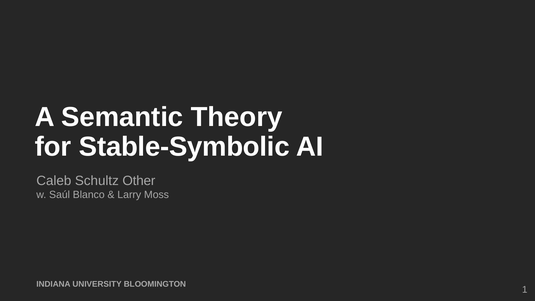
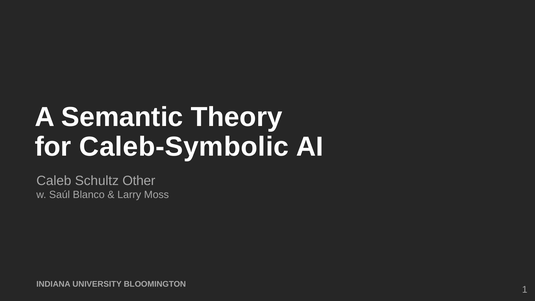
Stable-Symbolic: Stable-Symbolic -> Caleb-Symbolic (184, 147)
